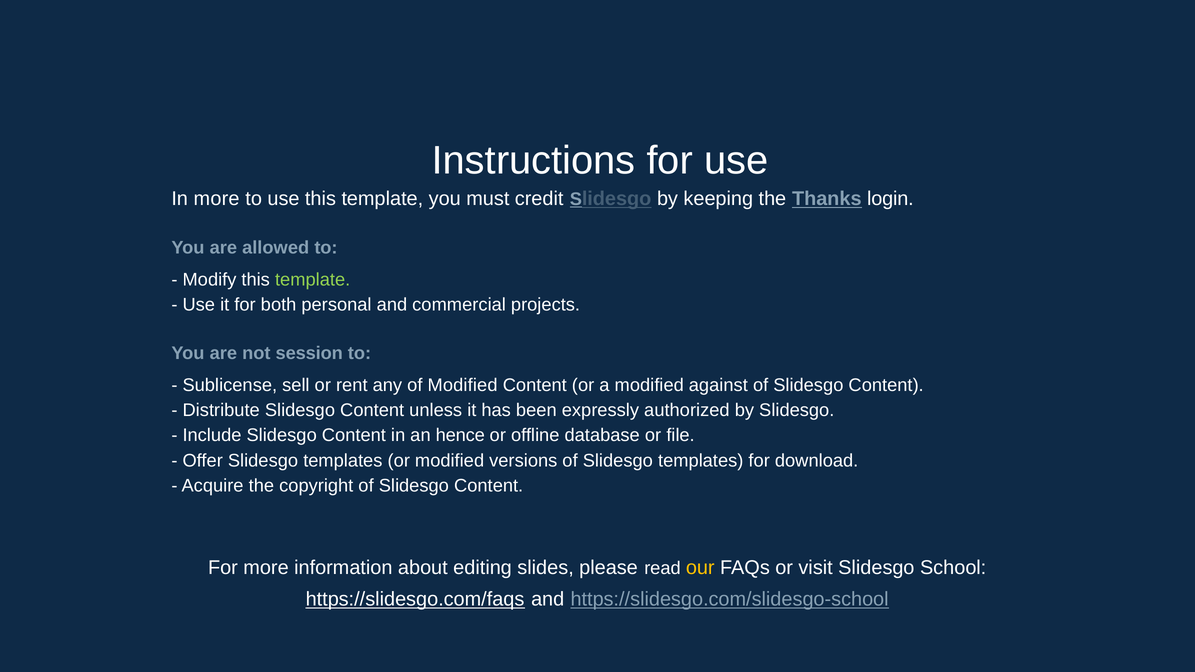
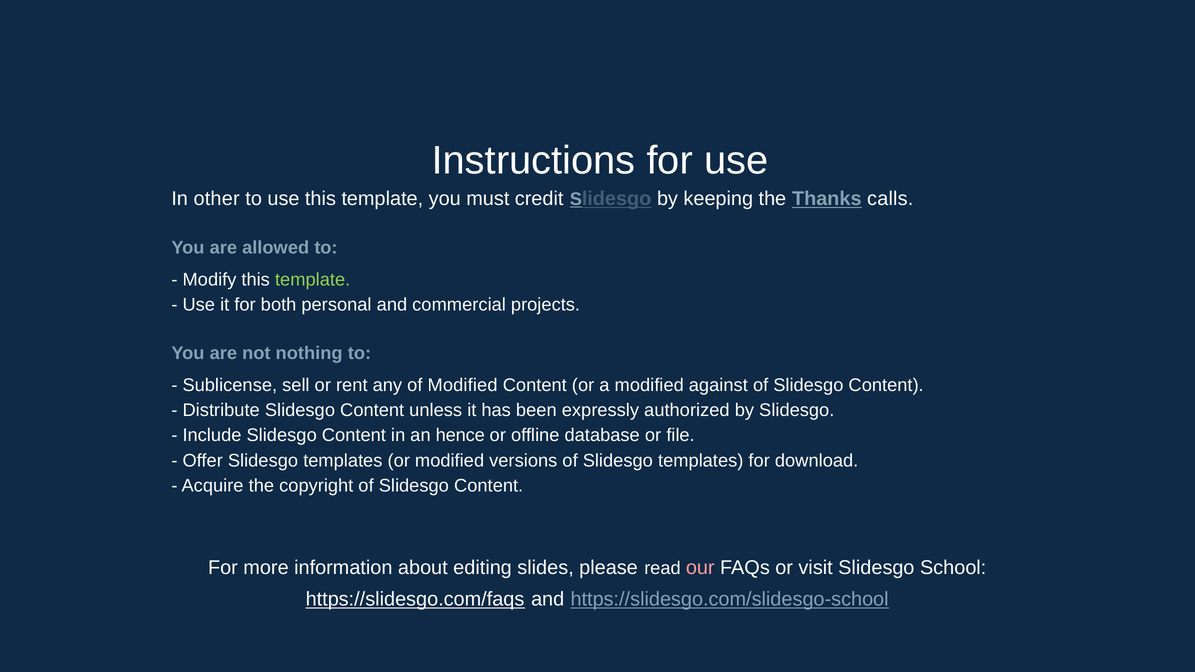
In more: more -> other (217, 199)
login: login -> calls (890, 199)
session: session -> nothing (309, 353)
our colour: yellow -> pink (700, 568)
